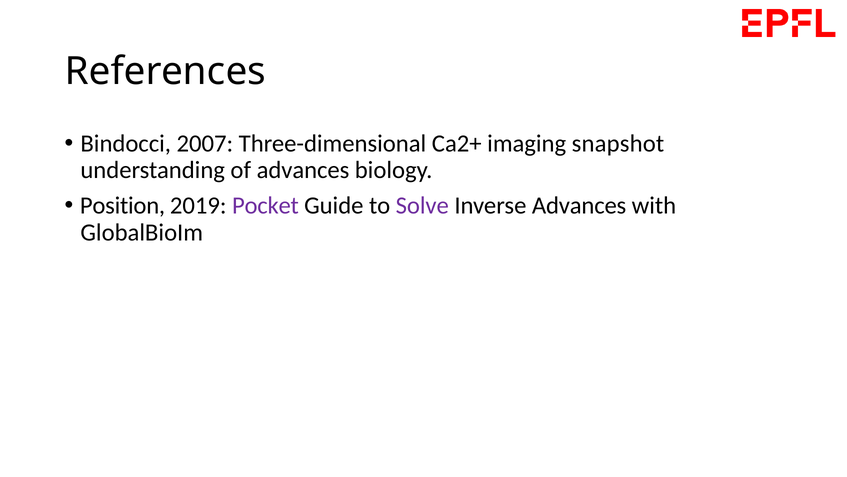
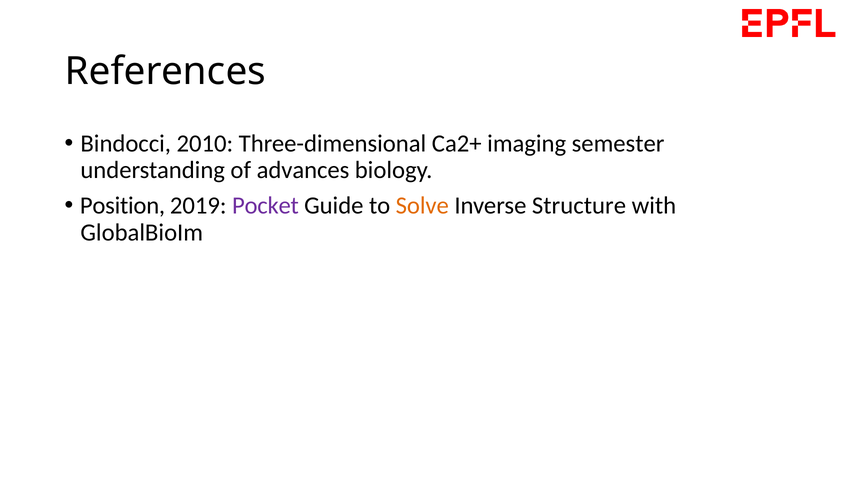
2007: 2007 -> 2010 (205, 143)
snapshot: snapshot -> semester (618, 143)
Solve colour: purple -> orange (422, 205)
Inverse Advances: Advances -> Structure (579, 205)
